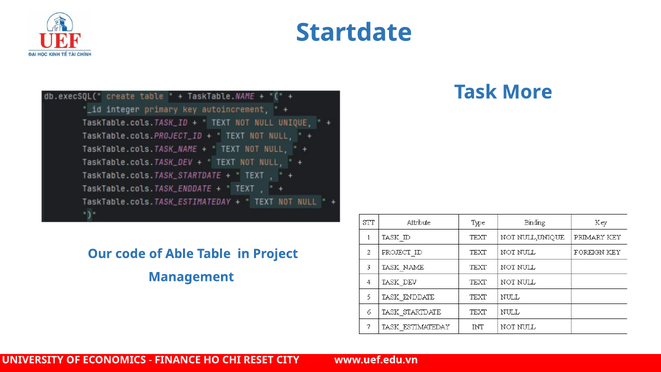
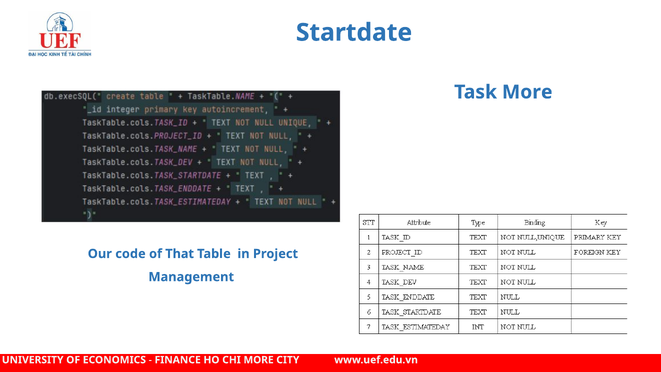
Able: Able -> That (180, 254)
CHI RESET: RESET -> MORE (259, 360)
